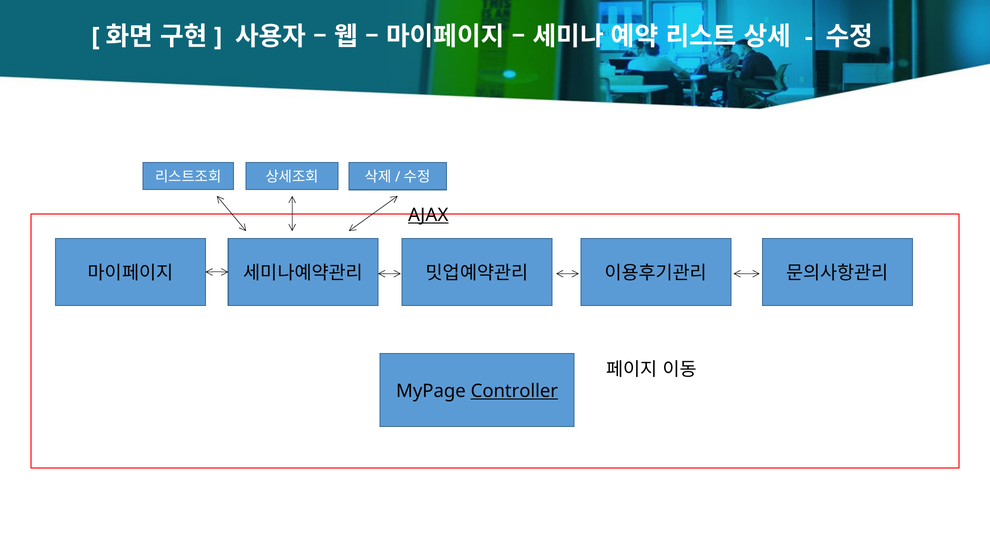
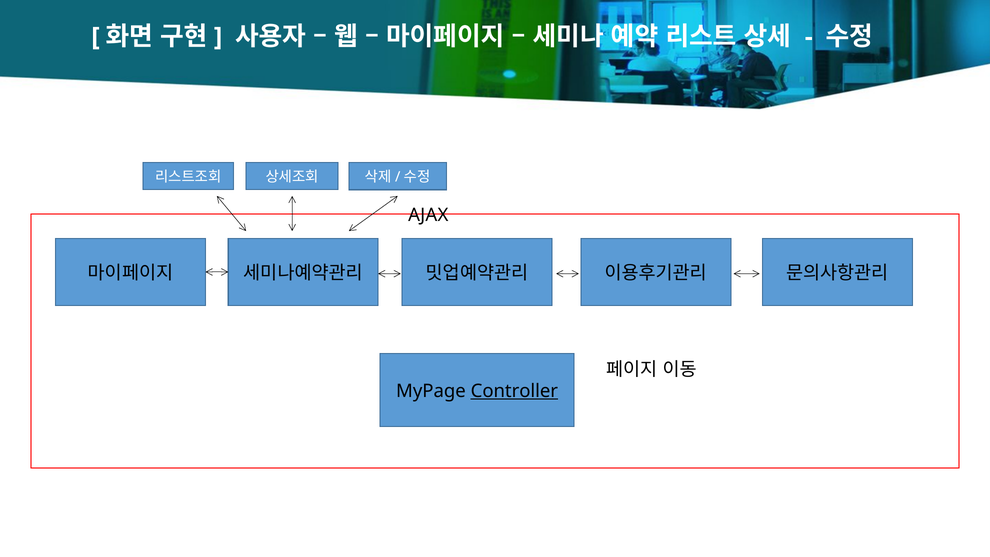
AJAX underline: present -> none (428, 215)
